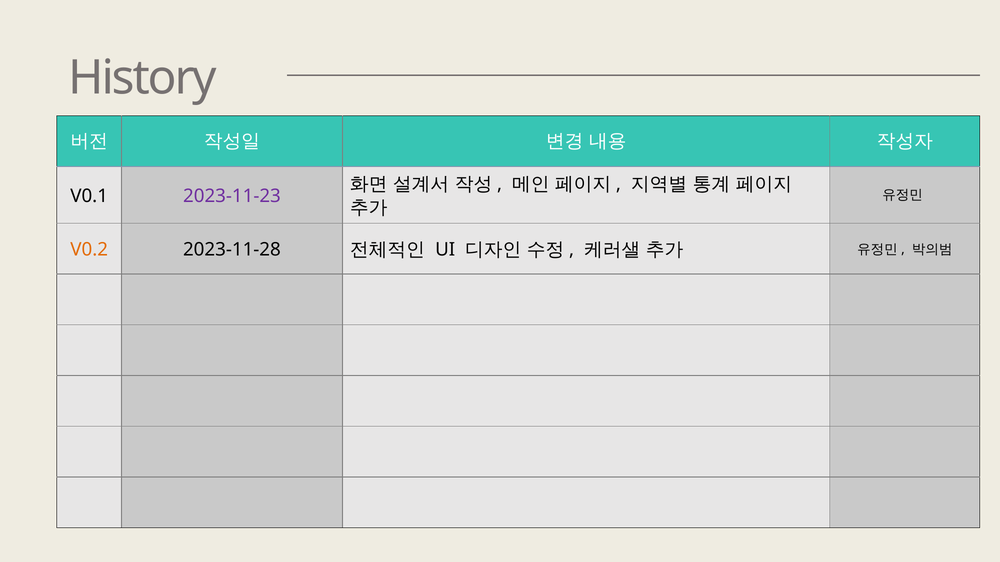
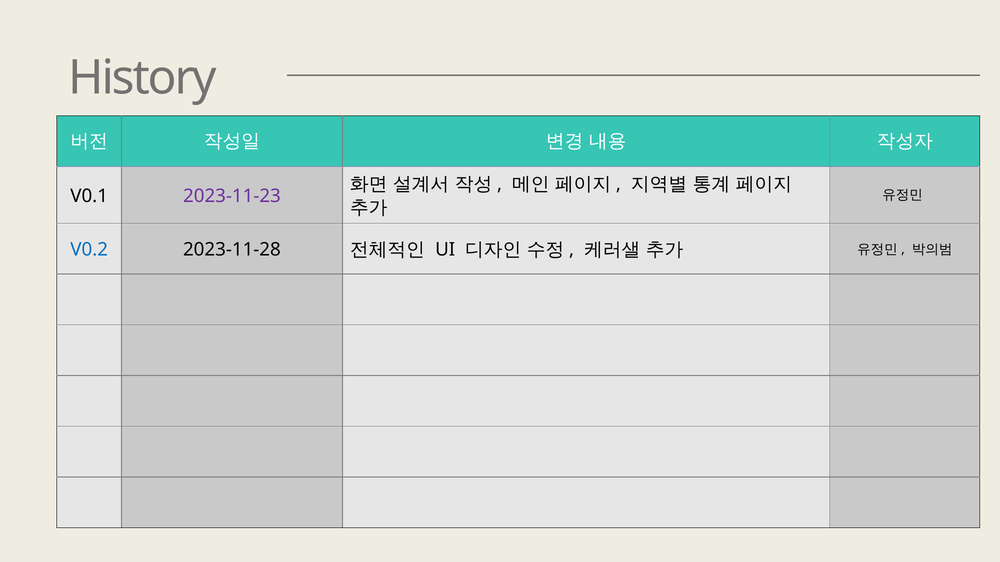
V0.2 colour: orange -> blue (89, 250)
